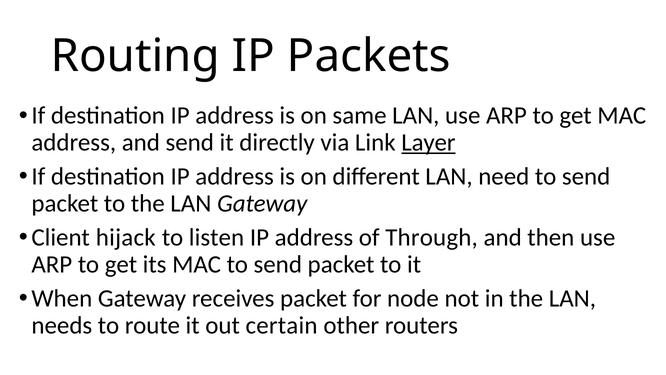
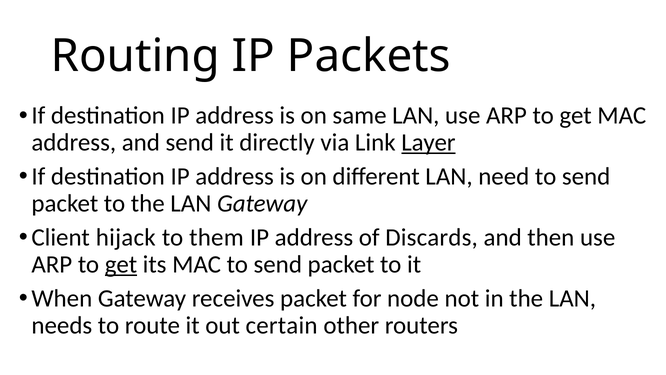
listen: listen -> them (216, 237)
Through: Through -> Discards (432, 237)
get underline: none -> present (121, 264)
